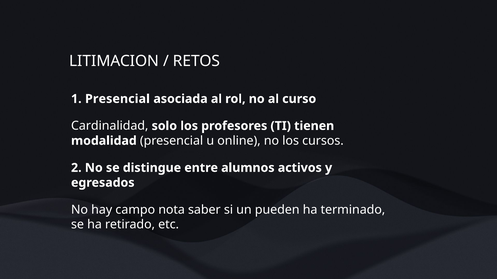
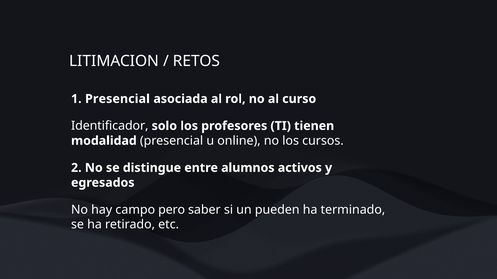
Cardinalidad: Cardinalidad -> Identificador (110, 126)
nota: nota -> pero (172, 210)
